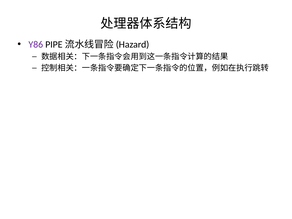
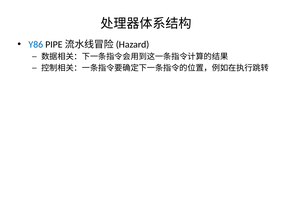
Y86 colour: purple -> blue (36, 44)
